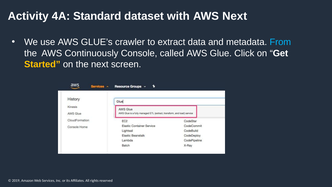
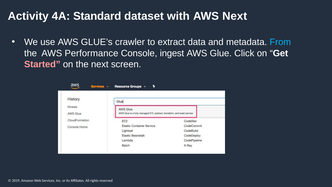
Continuously: Continuously -> Performance (91, 53)
called: called -> ingest (172, 53)
Started colour: yellow -> pink (42, 64)
